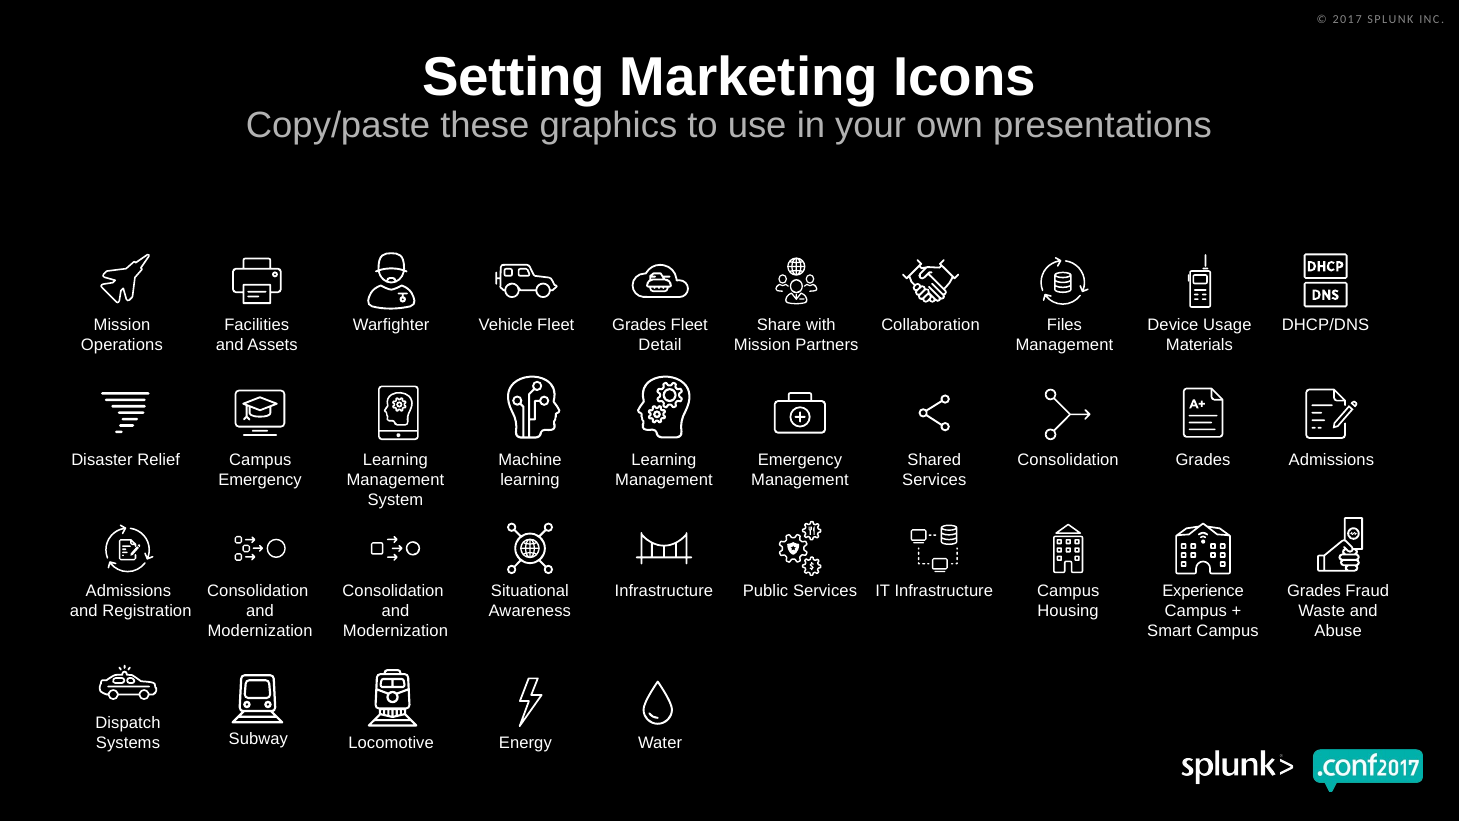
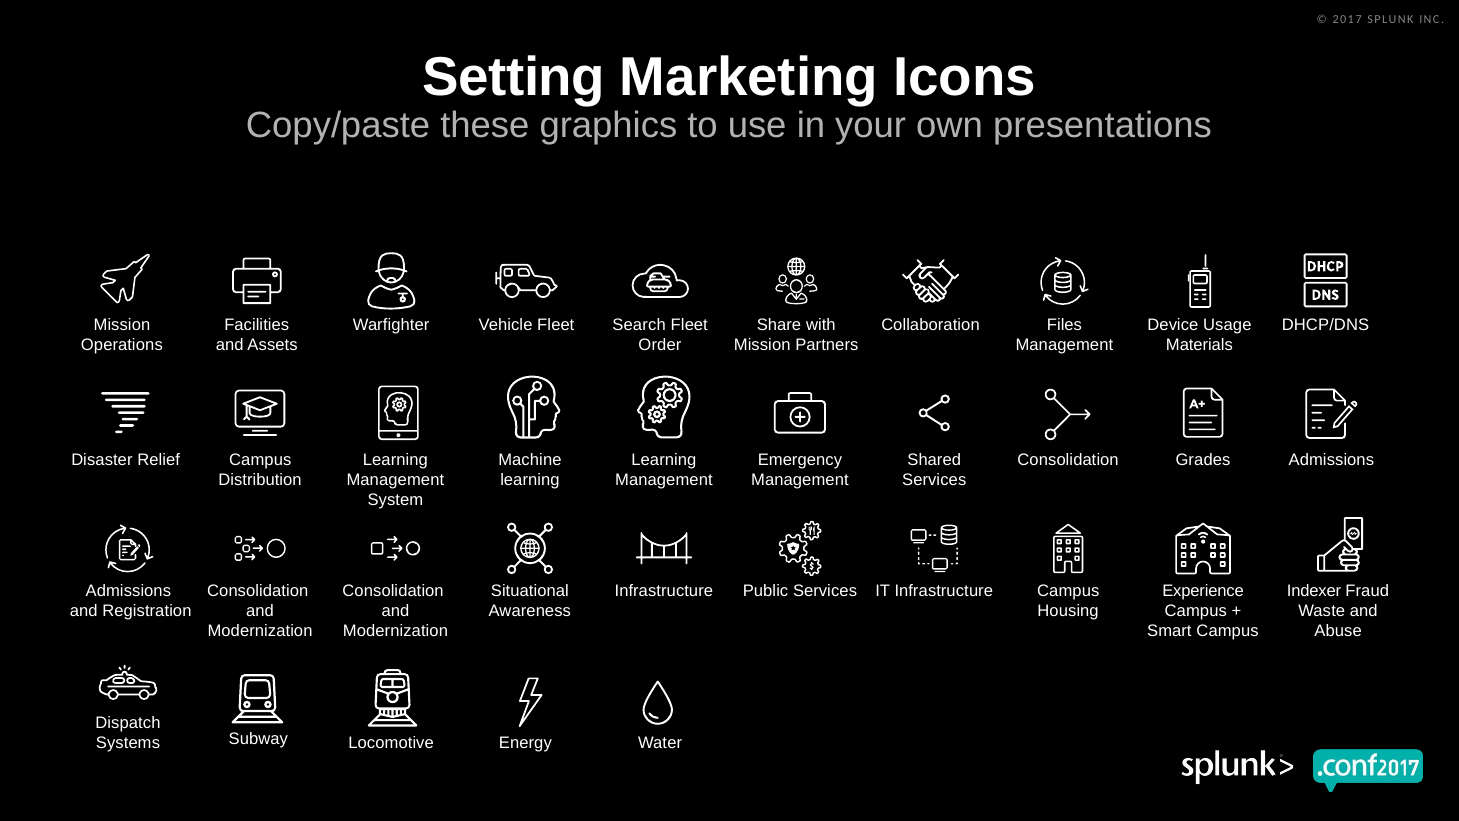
Grades: Grades -> Search (639, 325)
Detail: Detail -> Order (660, 345)
Emergency: Emergency -> Distribution (260, 479)
Grades: Grades -> Indexer (1314, 591)
